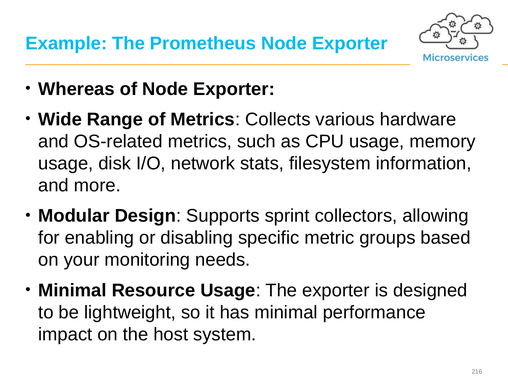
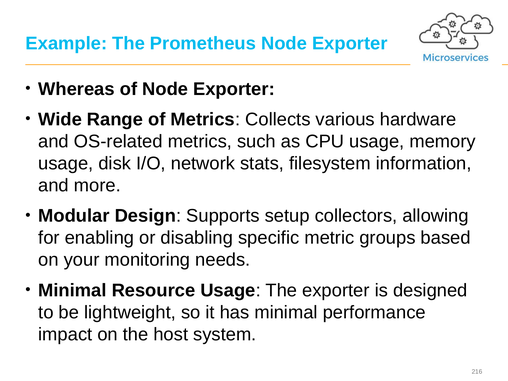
sprint: sprint -> setup (287, 216)
